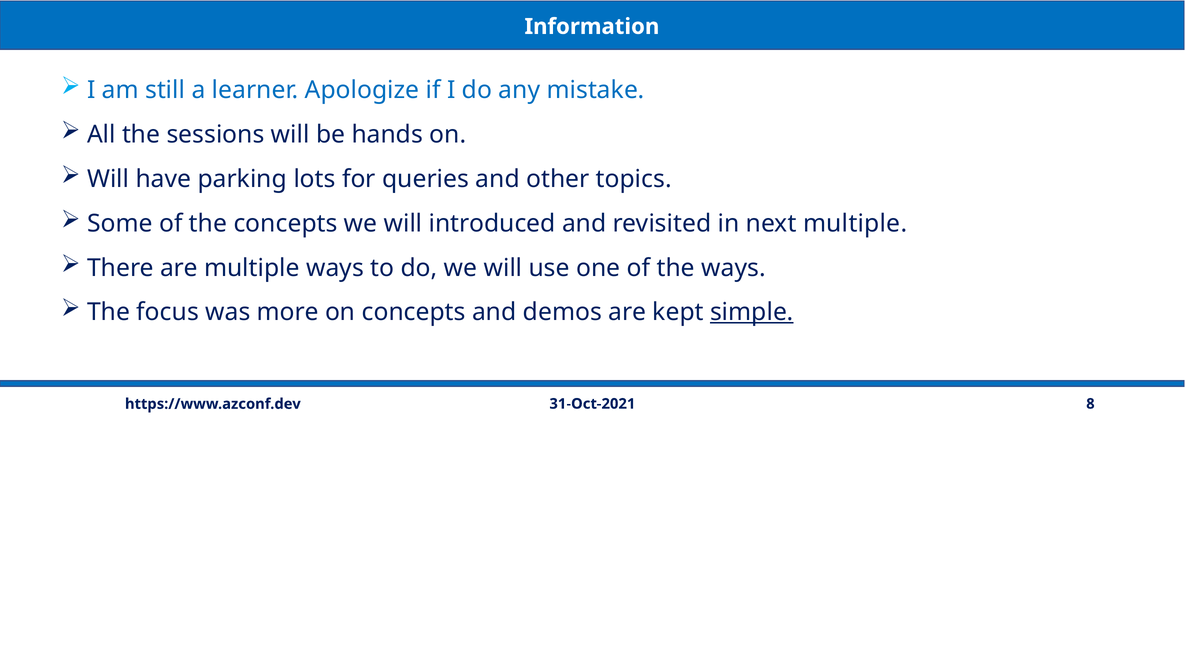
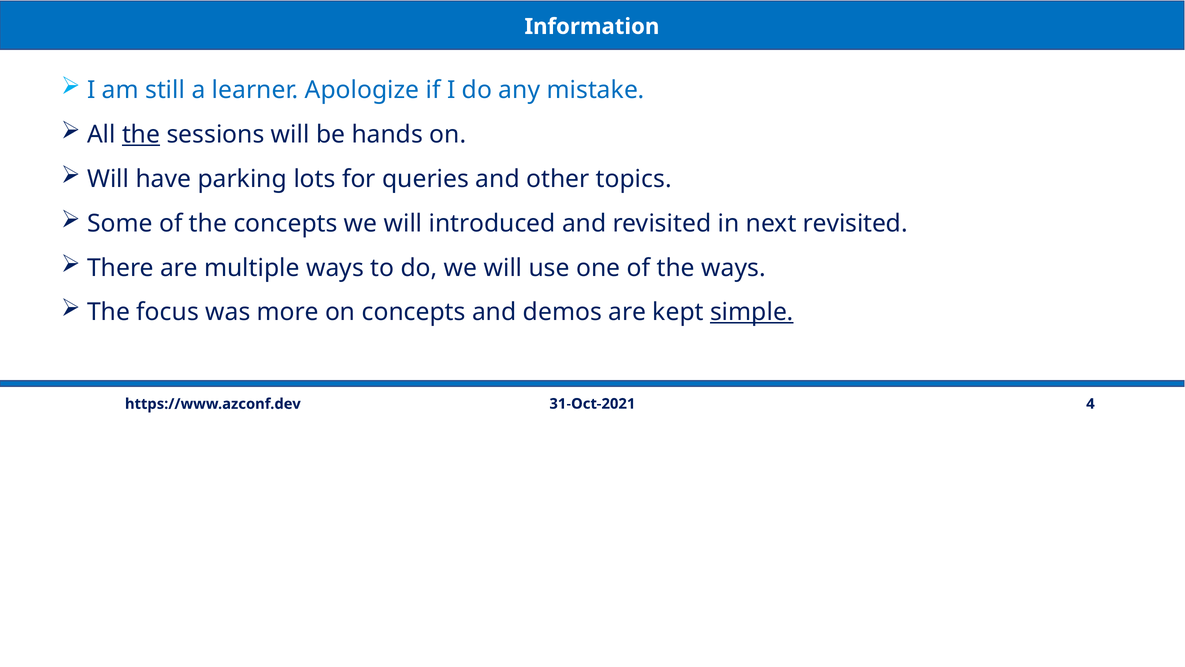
the underline: none -> present (141, 134)
next multiple: multiple -> revisited (855, 223)
8: 8 -> 4 (1090, 404)
